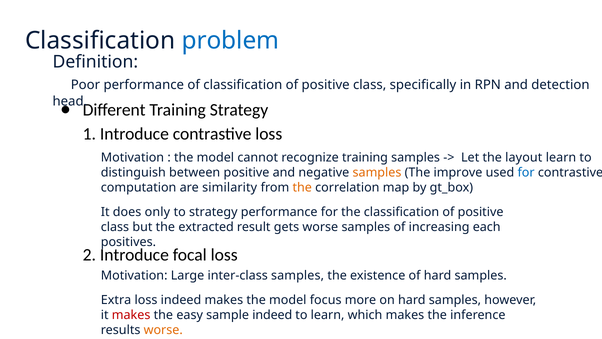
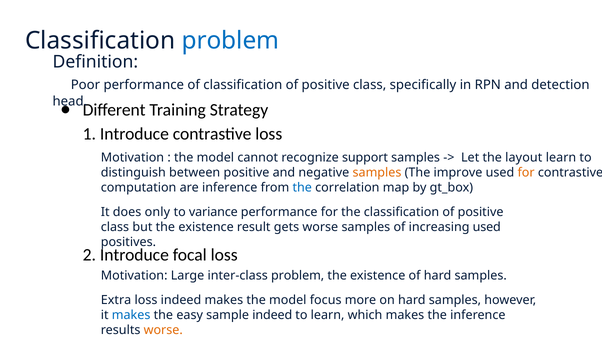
recognize training: training -> support (365, 157)
for colour: blue -> orange (526, 172)
are similarity: similarity -> inference (230, 187)
the colour: orange -> blue (302, 187)
to strategy: strategy -> variance (213, 212)
but the extracted: extracted -> existence (206, 227)
increasing each: each -> used (487, 227)
inter-class samples: samples -> problem (298, 275)
makes colour: red -> blue (131, 315)
